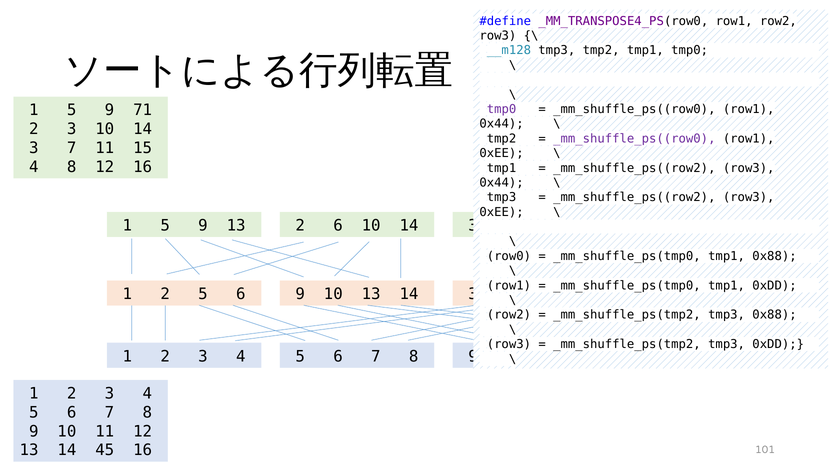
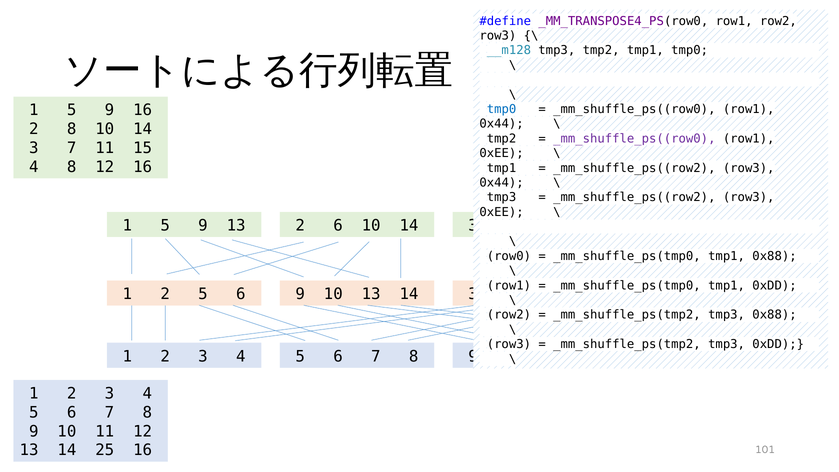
9 71: 71 -> 16 (143, 110)
tmp0 colour: purple -> blue (502, 109)
3: 3 -> 8 (72, 129)
45: 45 -> 25 (105, 450)
